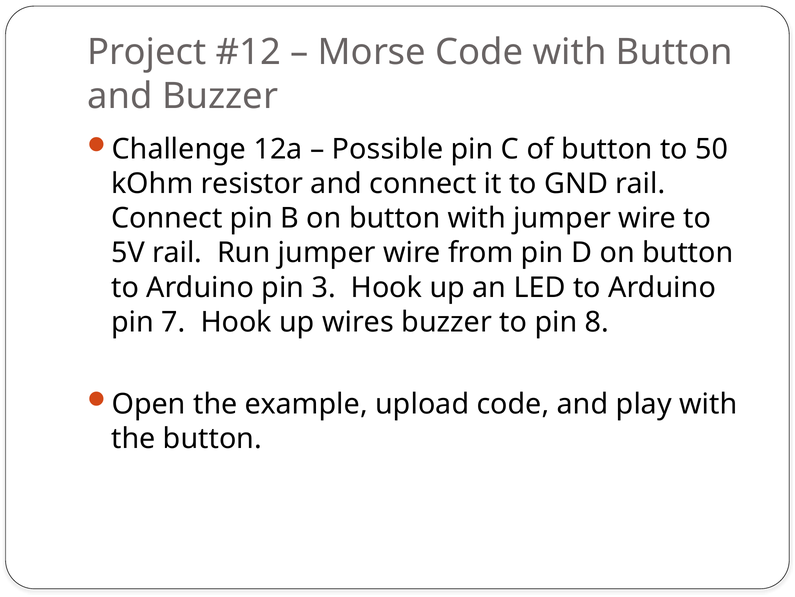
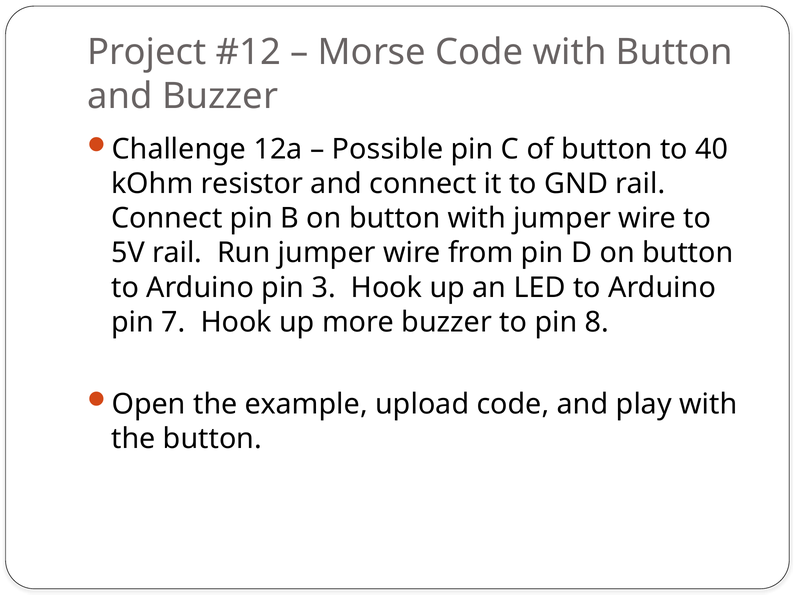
50: 50 -> 40 (712, 149)
wires: wires -> more (358, 322)
